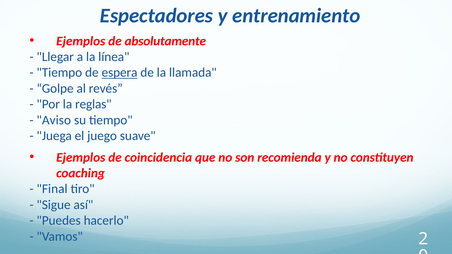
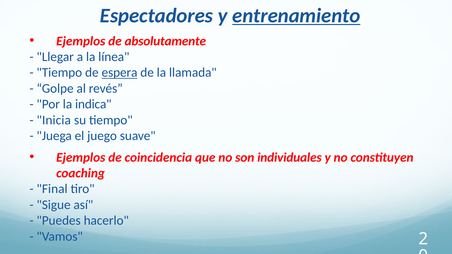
entrenamiento underline: none -> present (296, 16)
reglas: reglas -> indica (93, 104)
Aviso: Aviso -> Inicia (54, 120)
recomienda: recomienda -> individuales (289, 157)
